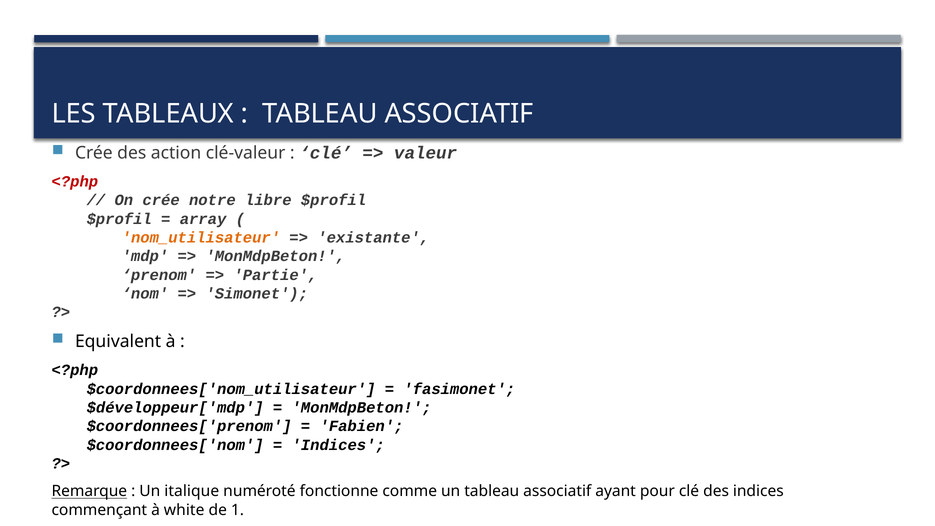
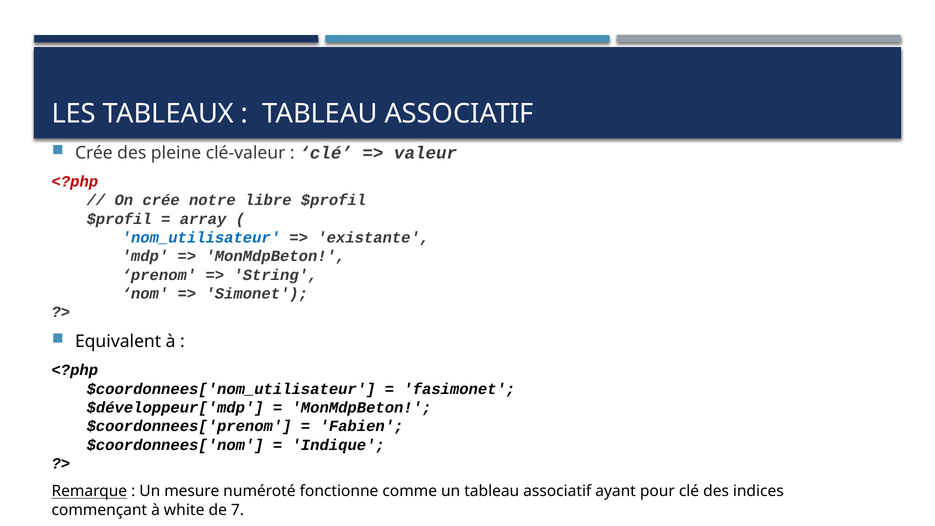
action: action -> pleine (176, 153)
nom_utilisateur colour: orange -> blue (201, 238)
Partie: Partie -> String (275, 275)
Indices: Indices -> Indique (338, 445)
italique: italique -> mesure (192, 491)
1: 1 -> 7 (238, 510)
